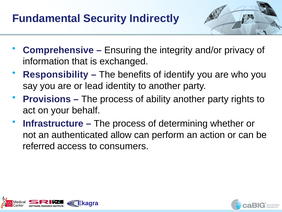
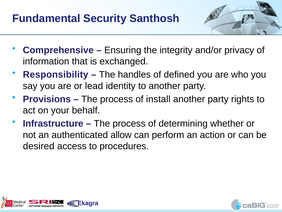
Indirectly: Indirectly -> Santhosh (154, 18)
benefits: benefits -> handles (134, 74)
identify: identify -> defined (179, 74)
ability: ability -> install (158, 99)
referred: referred -> desired (39, 146)
consumers: consumers -> procedures (124, 146)
